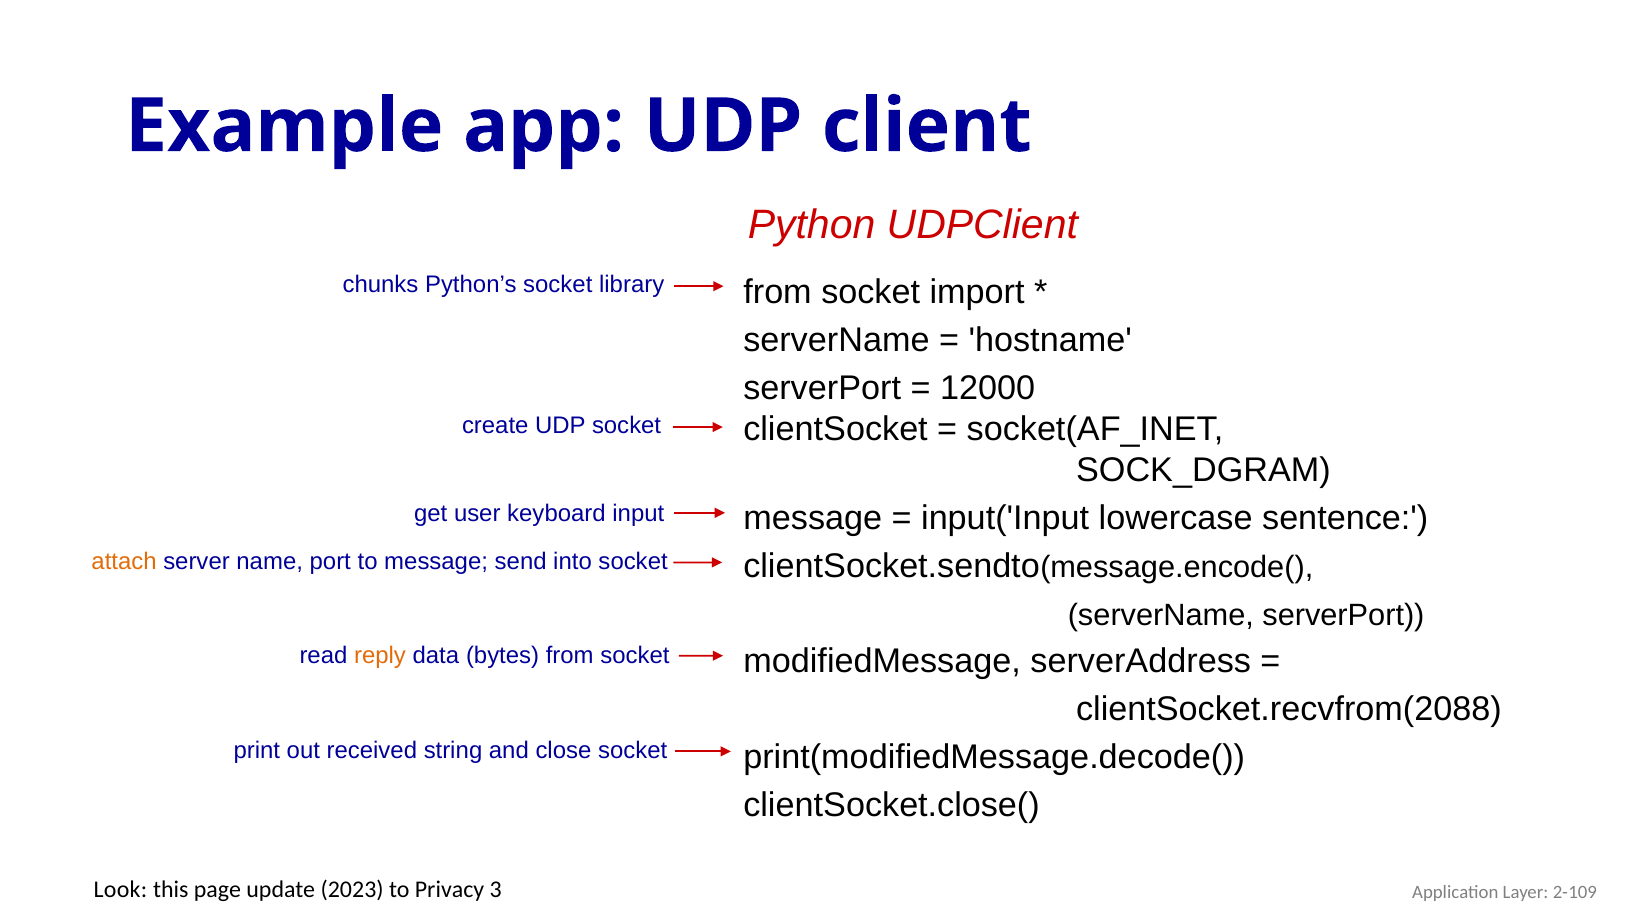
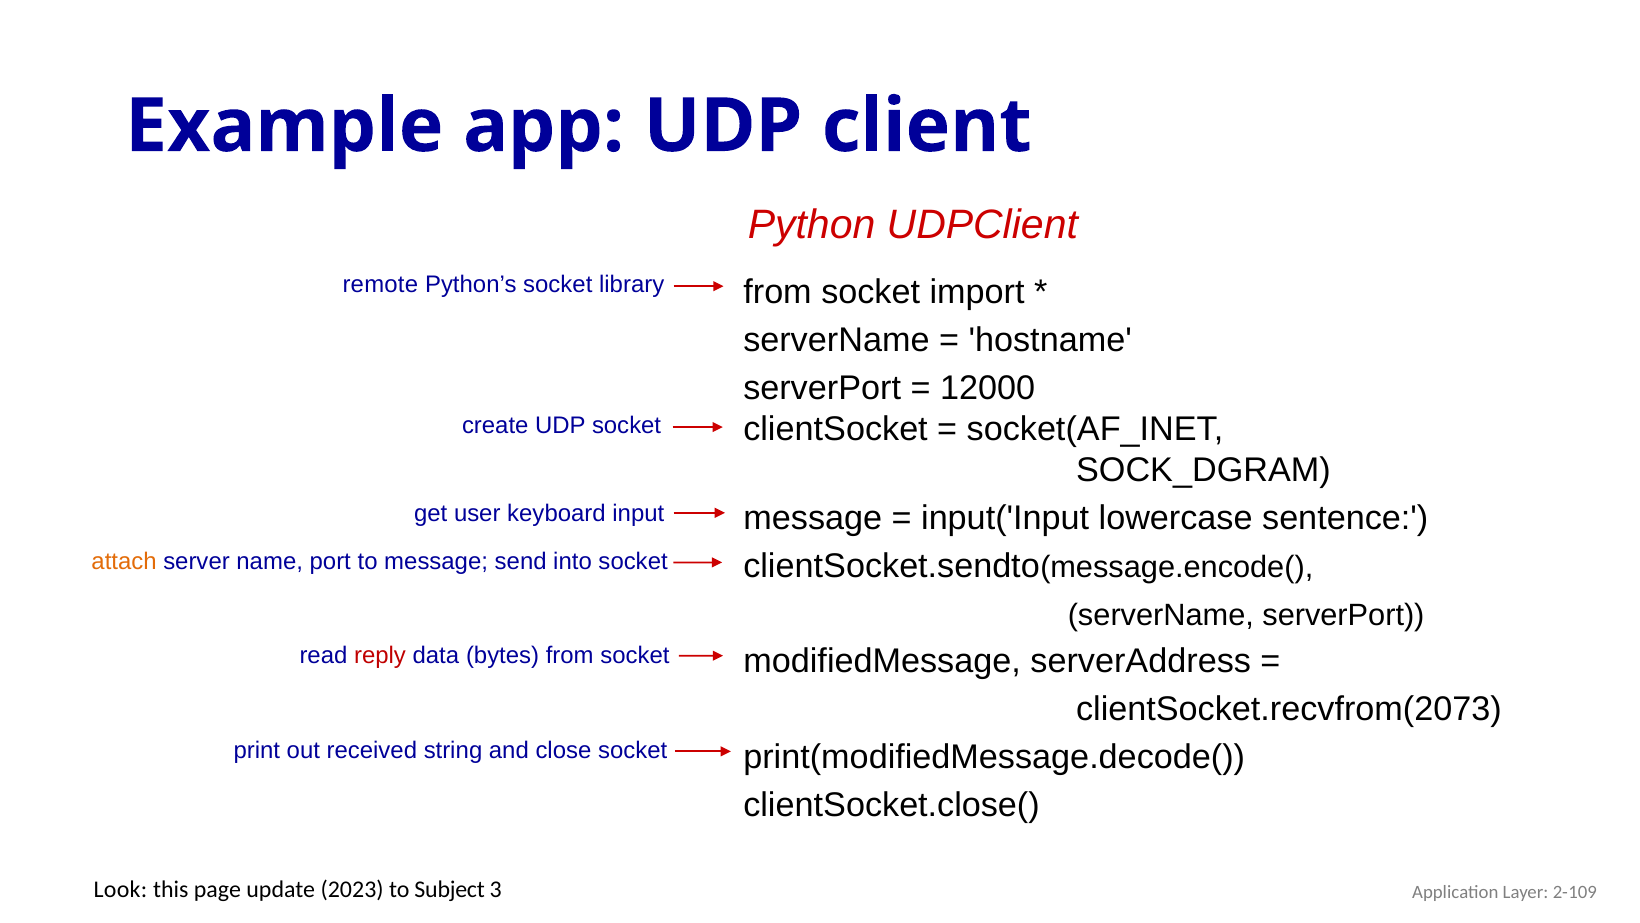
chunks: chunks -> remote (380, 285)
reply colour: orange -> red (380, 655)
clientSocket.recvfrom(2088: clientSocket.recvfrom(2088 -> clientSocket.recvfrom(2073 (1289, 709)
Privacy: Privacy -> Subject (450, 889)
